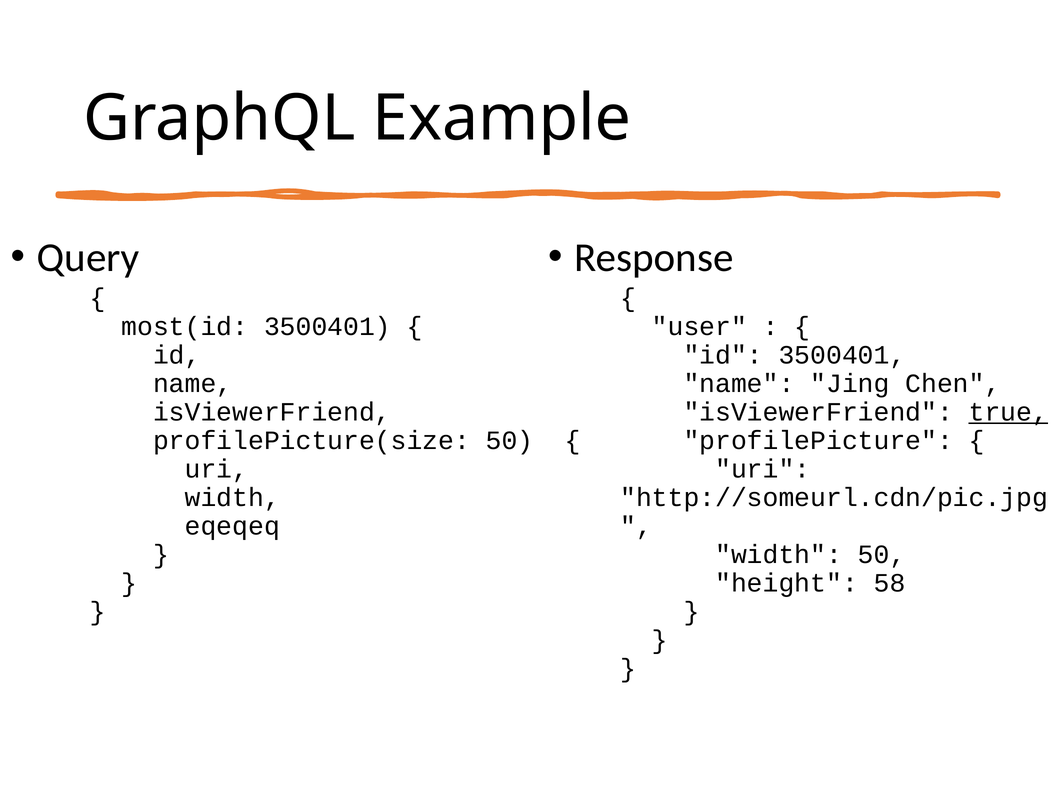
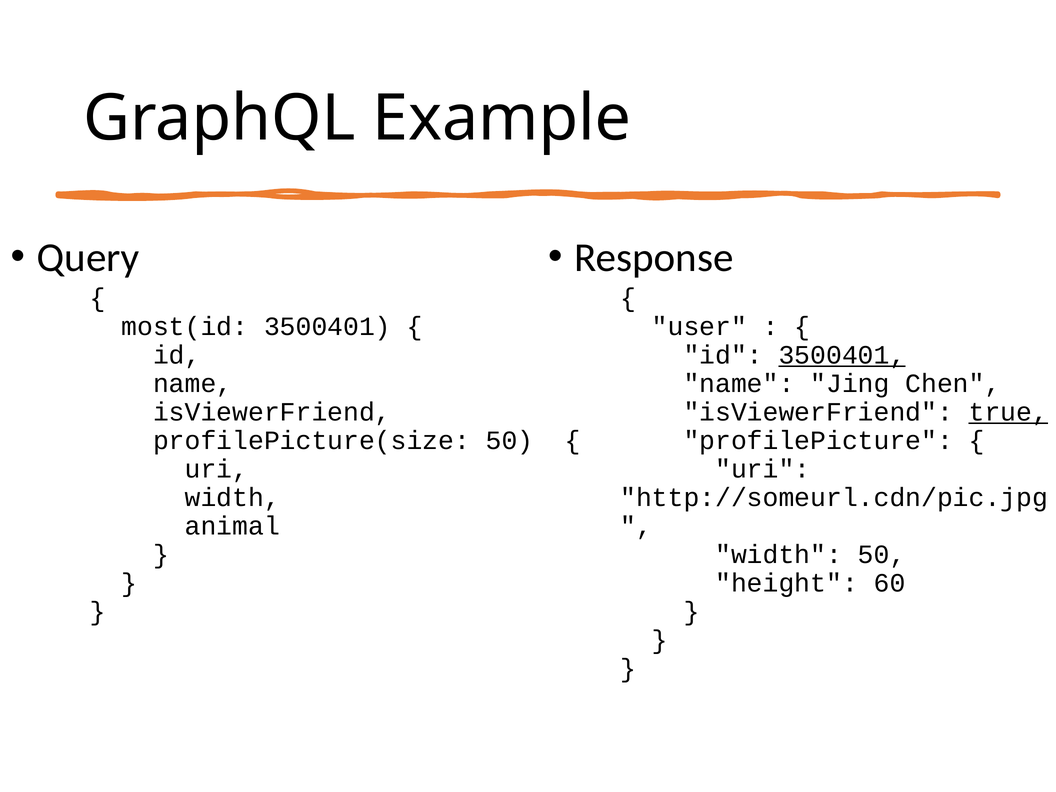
3500401 underline: none -> present (842, 355)
eqeqeq: eqeqeq -> animal (232, 526)
58: 58 -> 60 (890, 583)
